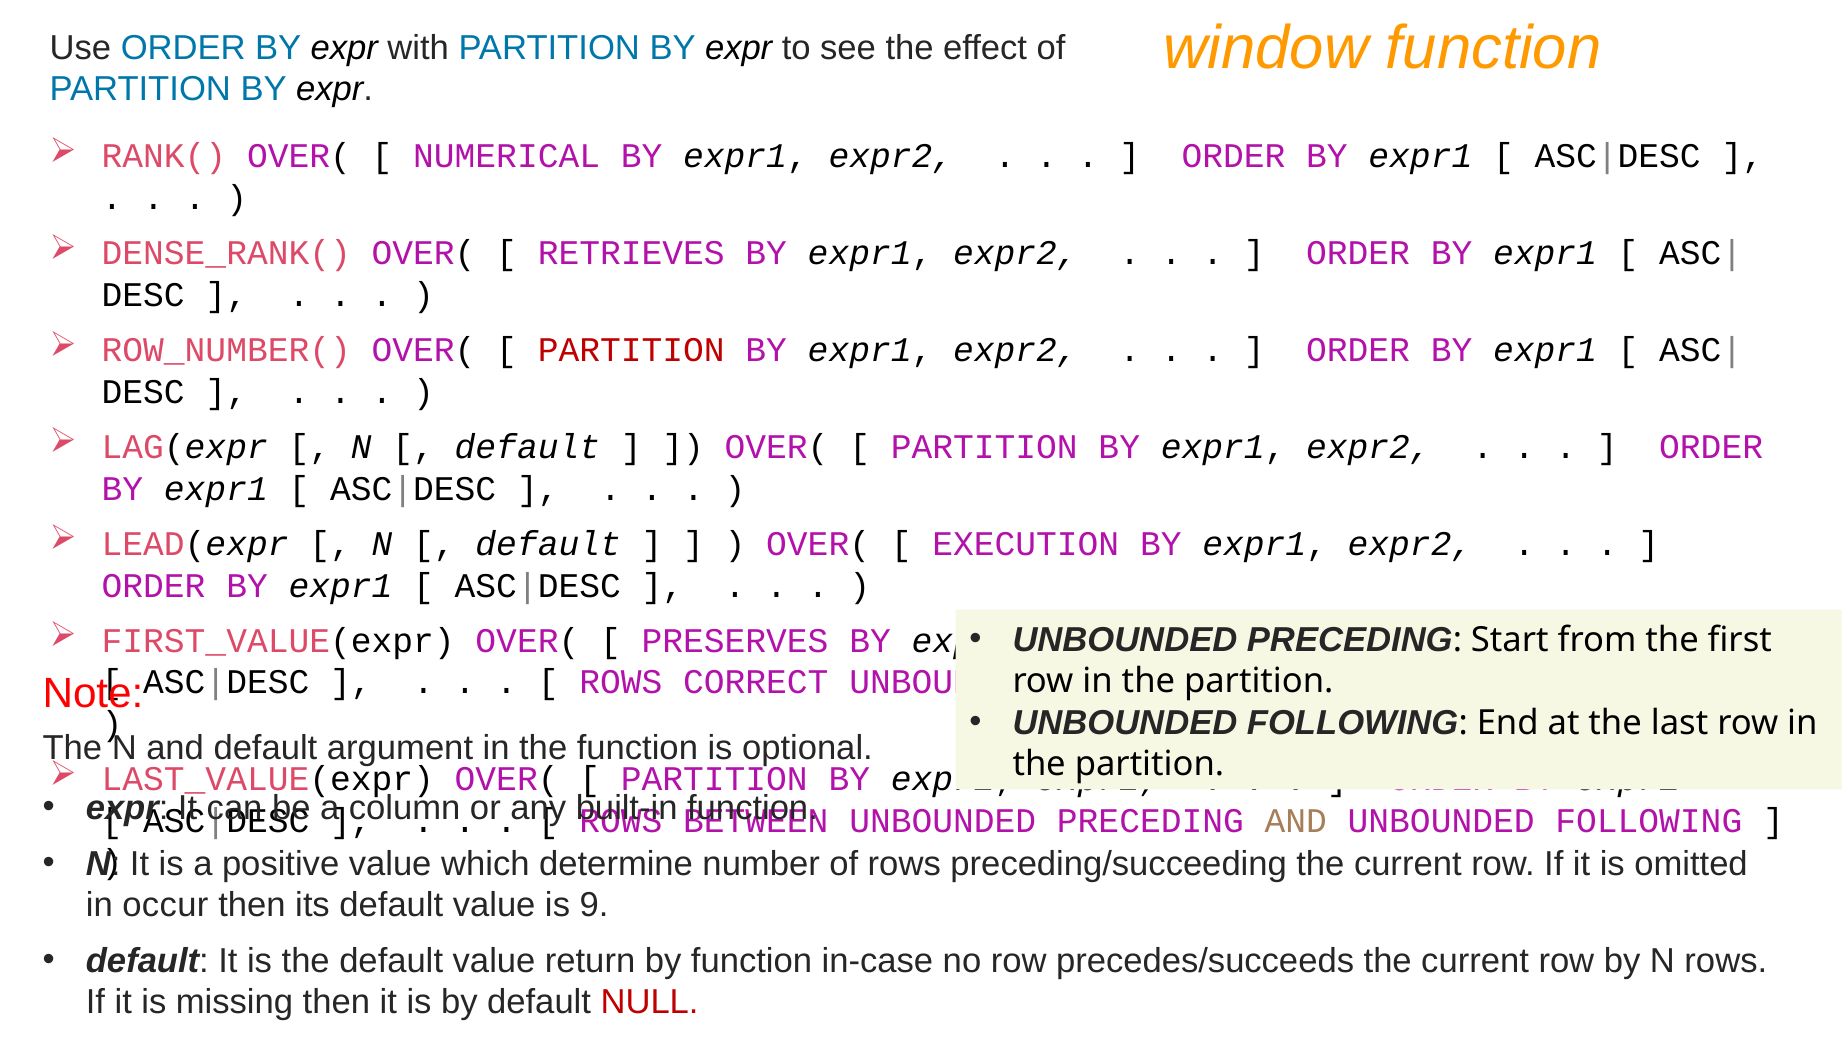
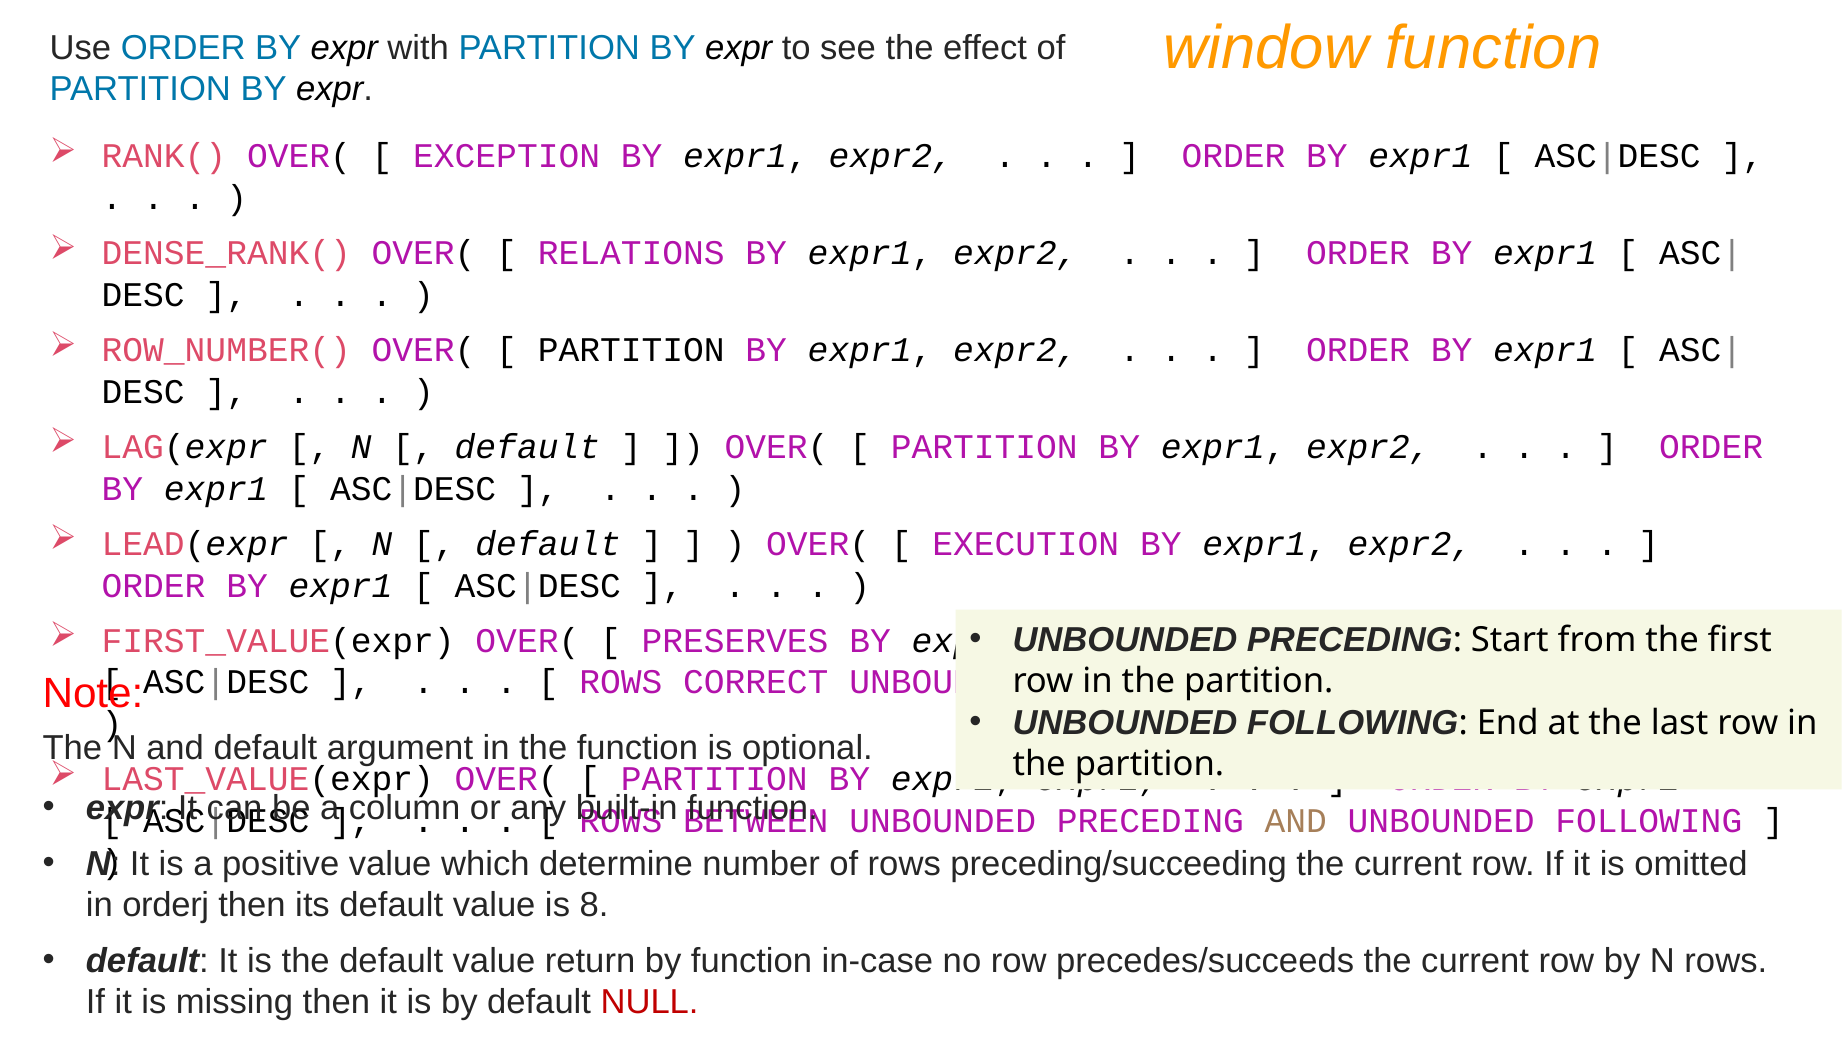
NUMERICAL: NUMERICAL -> EXCEPTION (507, 157)
RETRIEVES: RETRIEVES -> RELATIONS (631, 254)
PARTITION colour: red -> black (631, 350)
occur: occur -> orderj (166, 906)
9: 9 -> 8 (594, 906)
